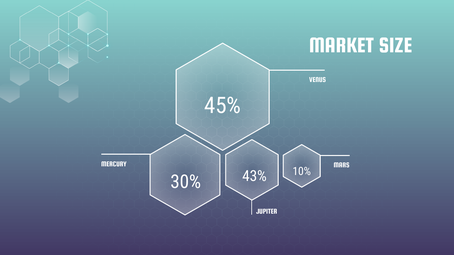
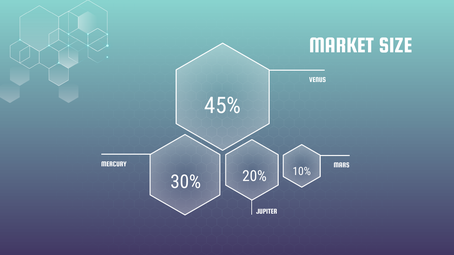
43%: 43% -> 20% (254, 176)
